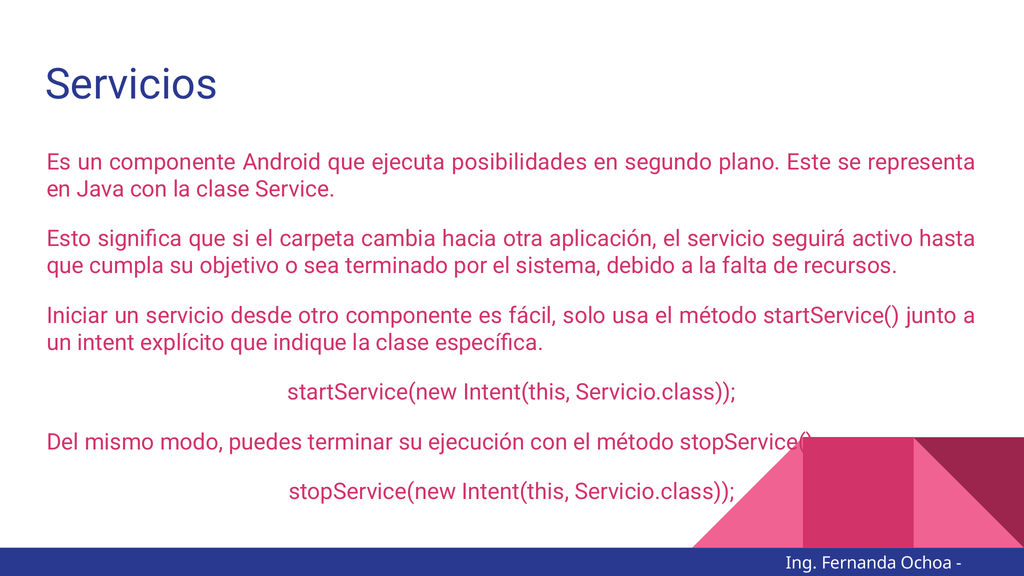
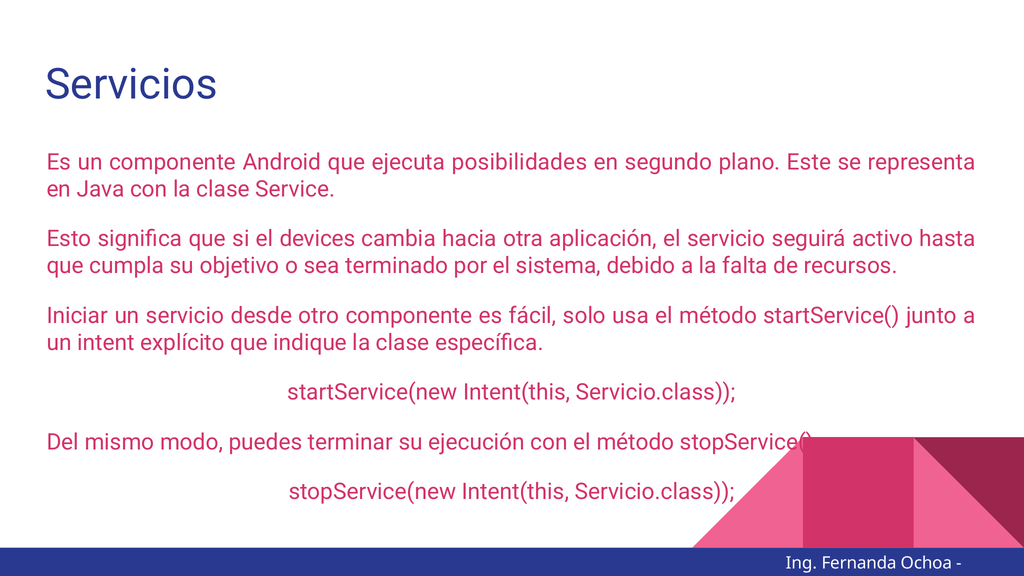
carpeta: carpeta -> devices (317, 239)
